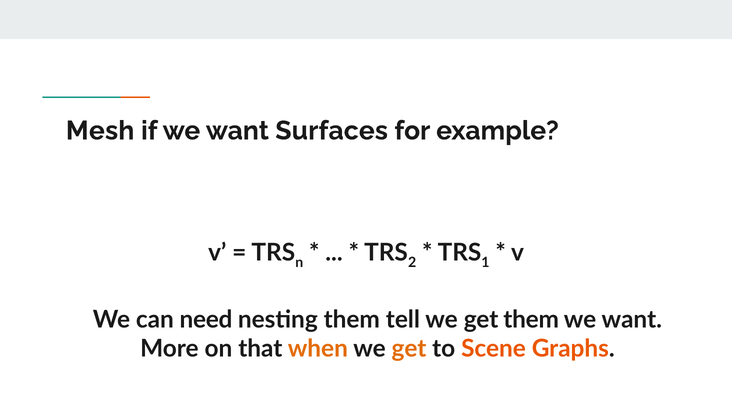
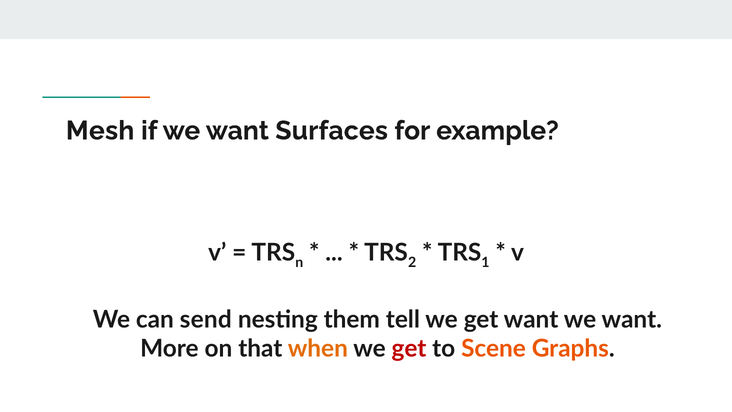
need: need -> send (206, 319)
get them: them -> want (531, 319)
get colour: orange -> red (409, 349)
